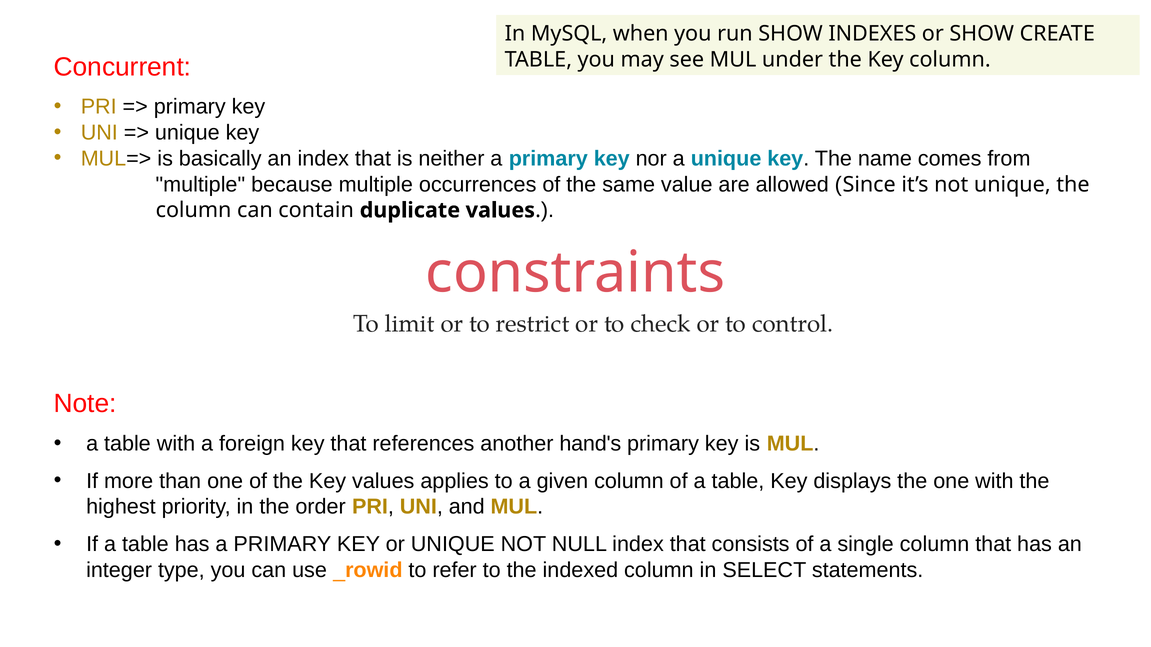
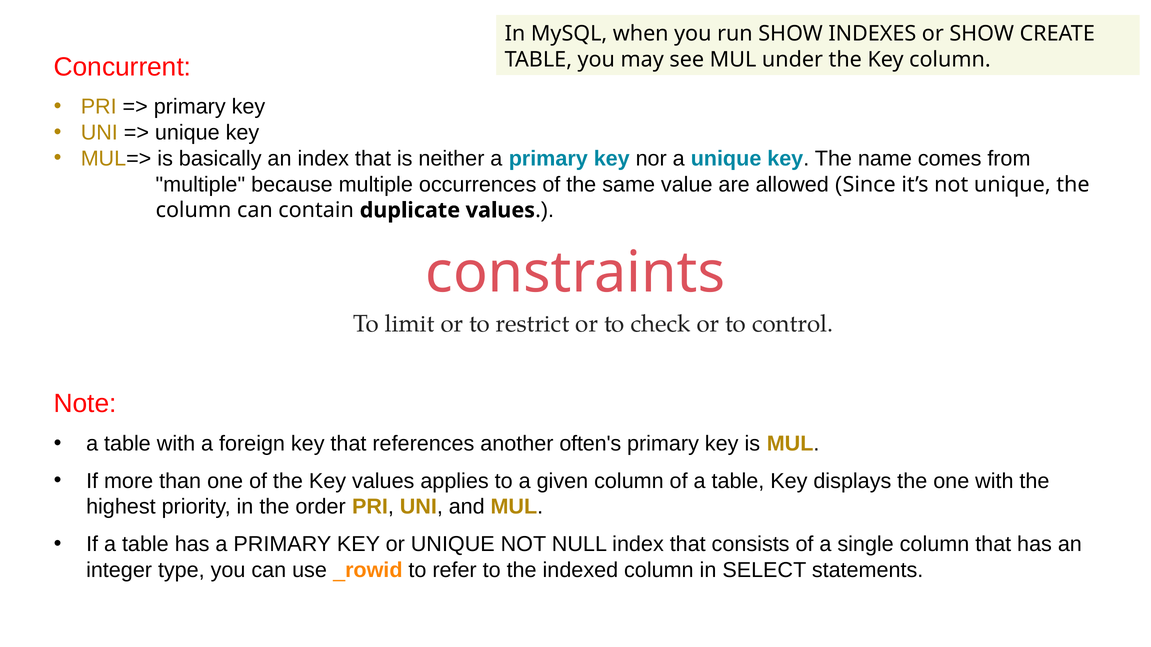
hand's: hand's -> often's (590, 444)
